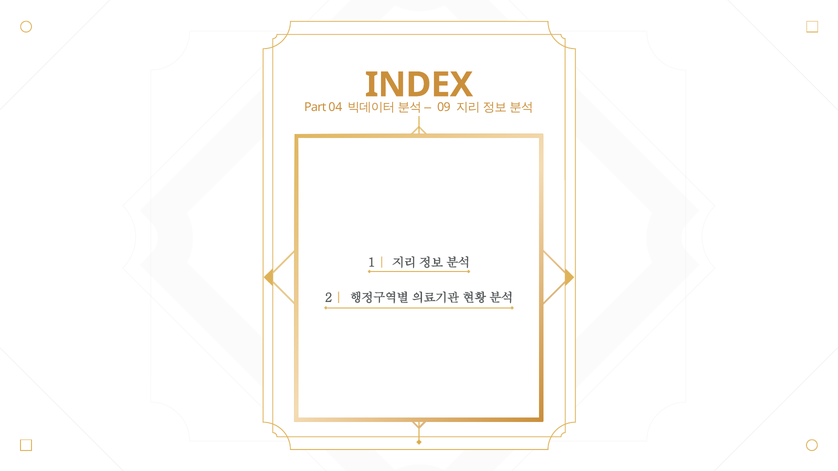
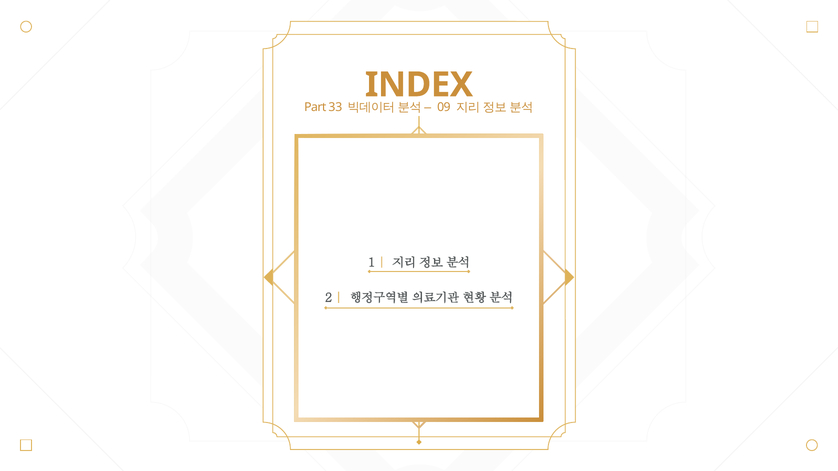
04: 04 -> 33 (335, 107)
